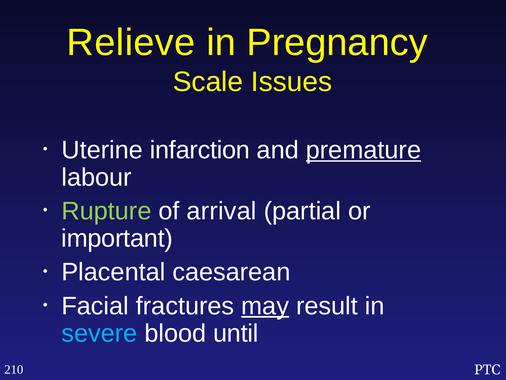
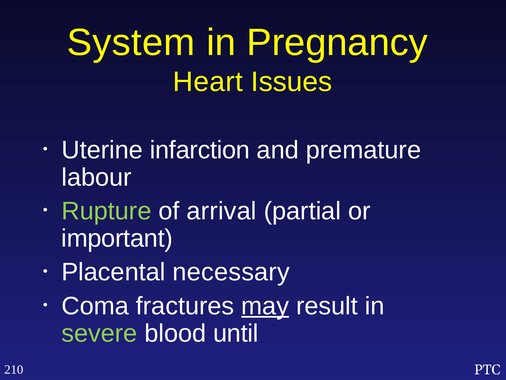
Relieve: Relieve -> System (131, 43)
Scale: Scale -> Heart (208, 82)
premature underline: present -> none (363, 150)
caesarean: caesarean -> necessary (231, 272)
Facial: Facial -> Coma (95, 306)
severe colour: light blue -> light green (99, 333)
